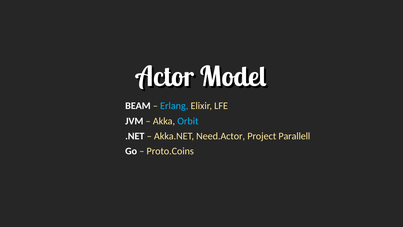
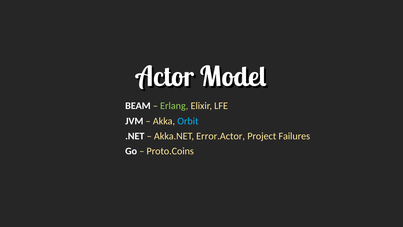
Erlang colour: light blue -> light green (174, 106)
Need.Actor: Need.Actor -> Error.Actor (221, 136)
Parallell: Parallell -> Failures (294, 136)
